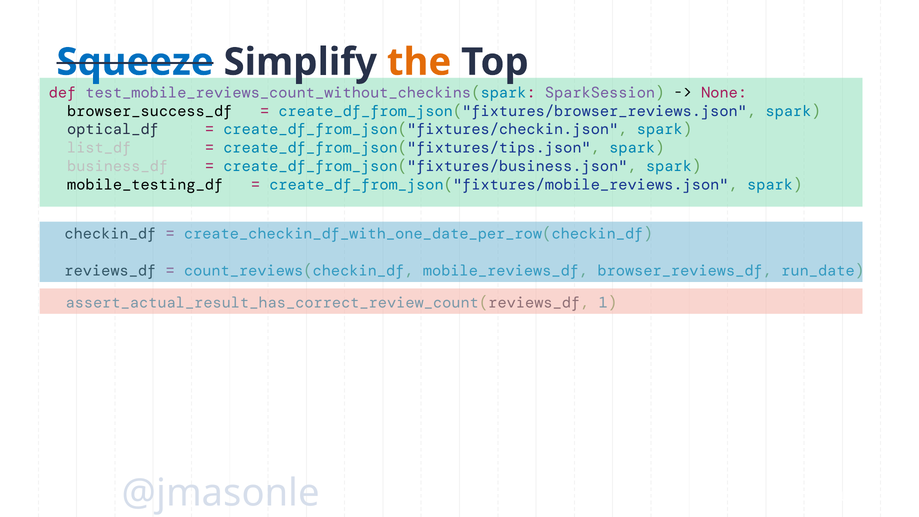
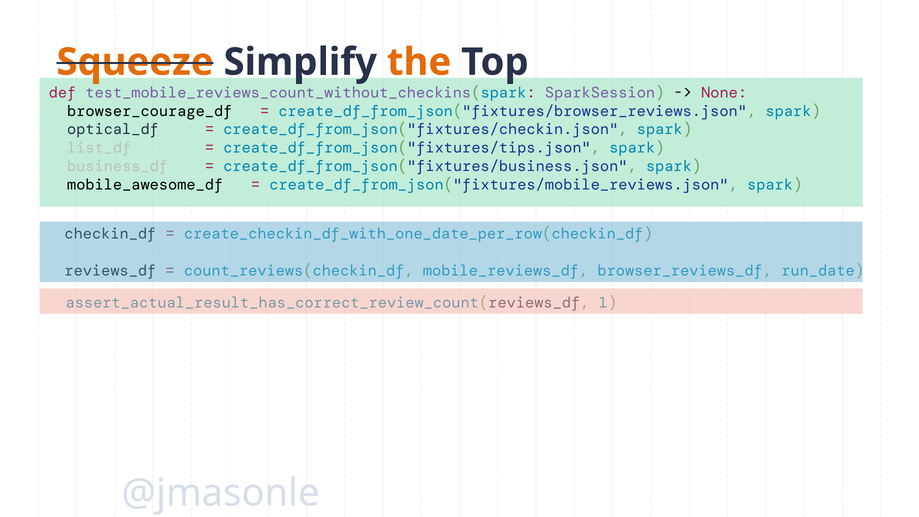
Squeeze colour: blue -> orange (135, 62)
browser_success_df: browser_success_df -> browser_courage_df (150, 111)
mobile_testing_df: mobile_testing_df -> mobile_awesome_df (145, 185)
